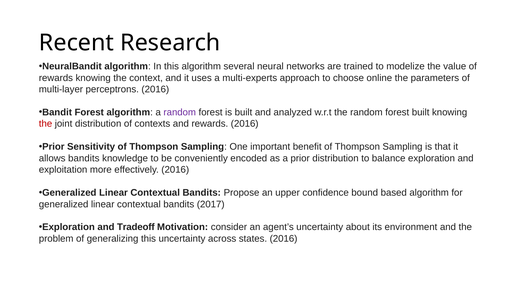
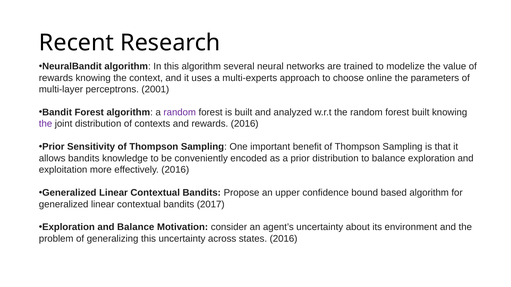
perceptrons 2016: 2016 -> 2001 (155, 90)
the colour: red -> purple (46, 124)
and Tradeoff: Tradeoff -> Balance (136, 227)
